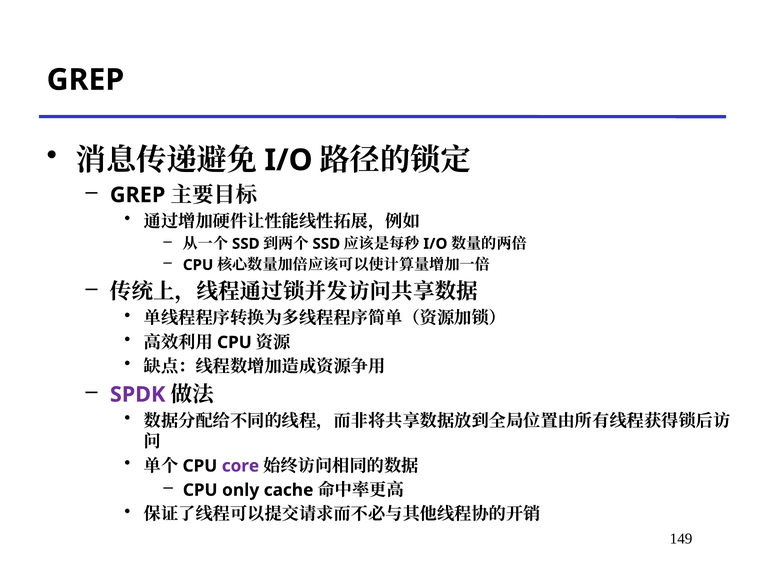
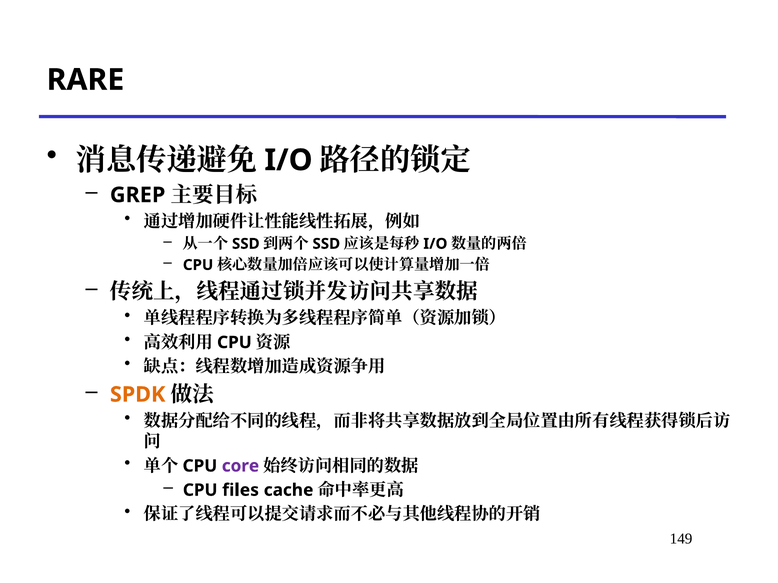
GREP: GREP -> RARE (85, 80)
SPDK colour: purple -> orange (138, 395)
only: only -> files (241, 491)
